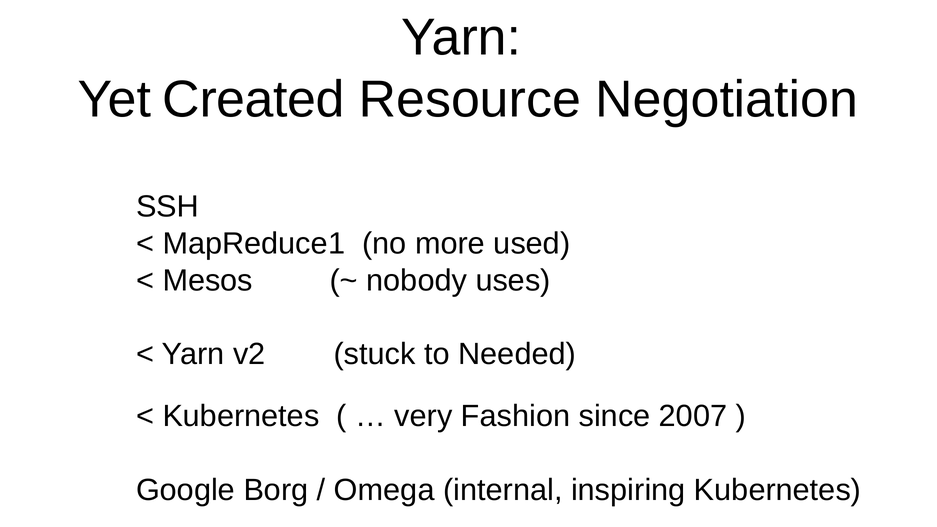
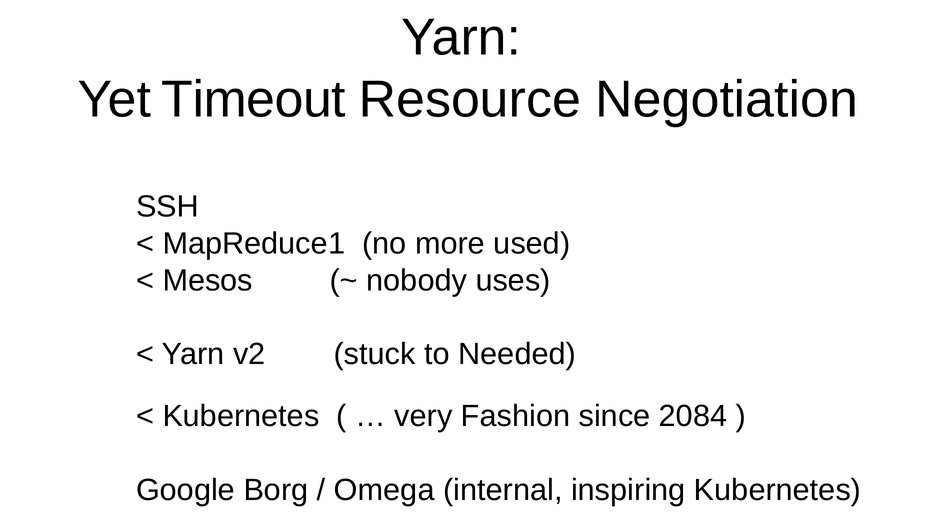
Created: Created -> Timeout (254, 100)
2007: 2007 -> 2084 (693, 416)
